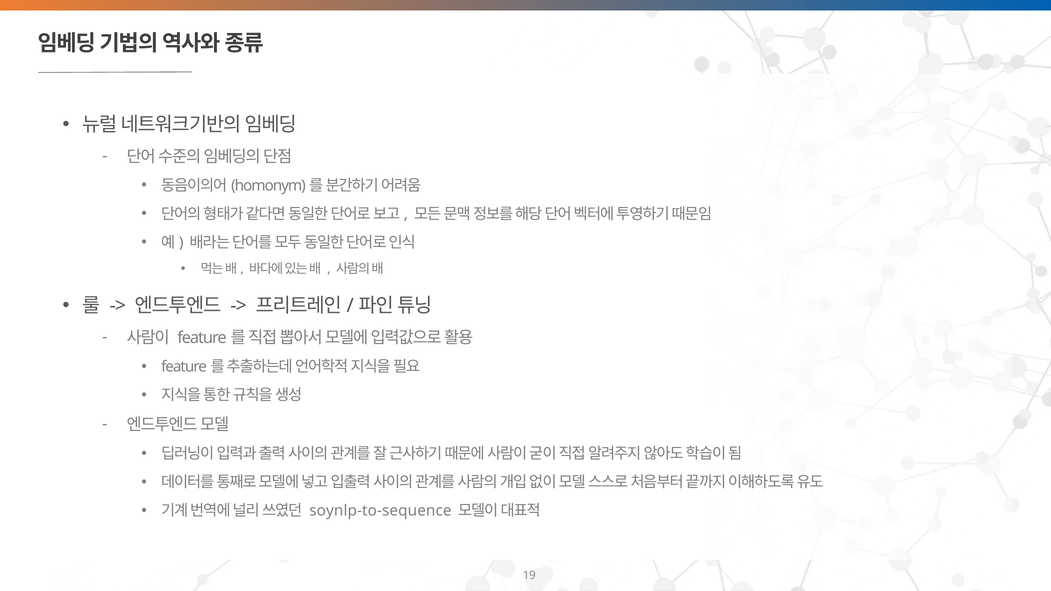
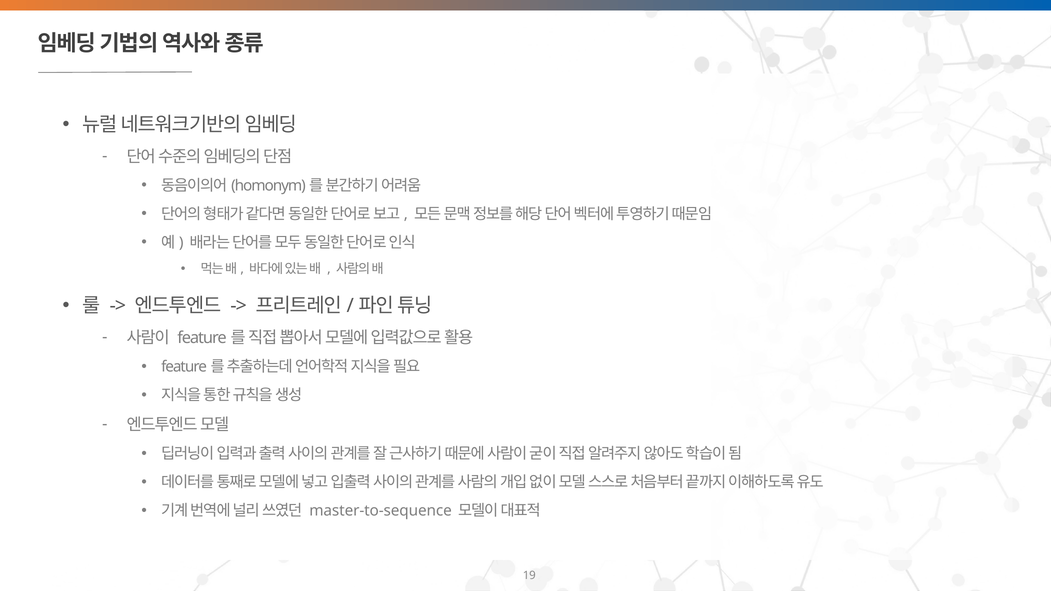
soynlp-to-sequence: soynlp-to-sequence -> master-to-sequence (381, 511)
